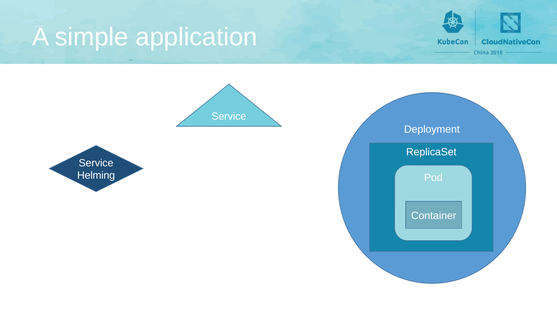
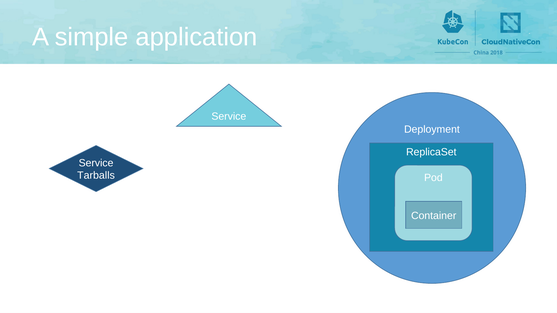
Helming: Helming -> Tarballs (96, 176)
